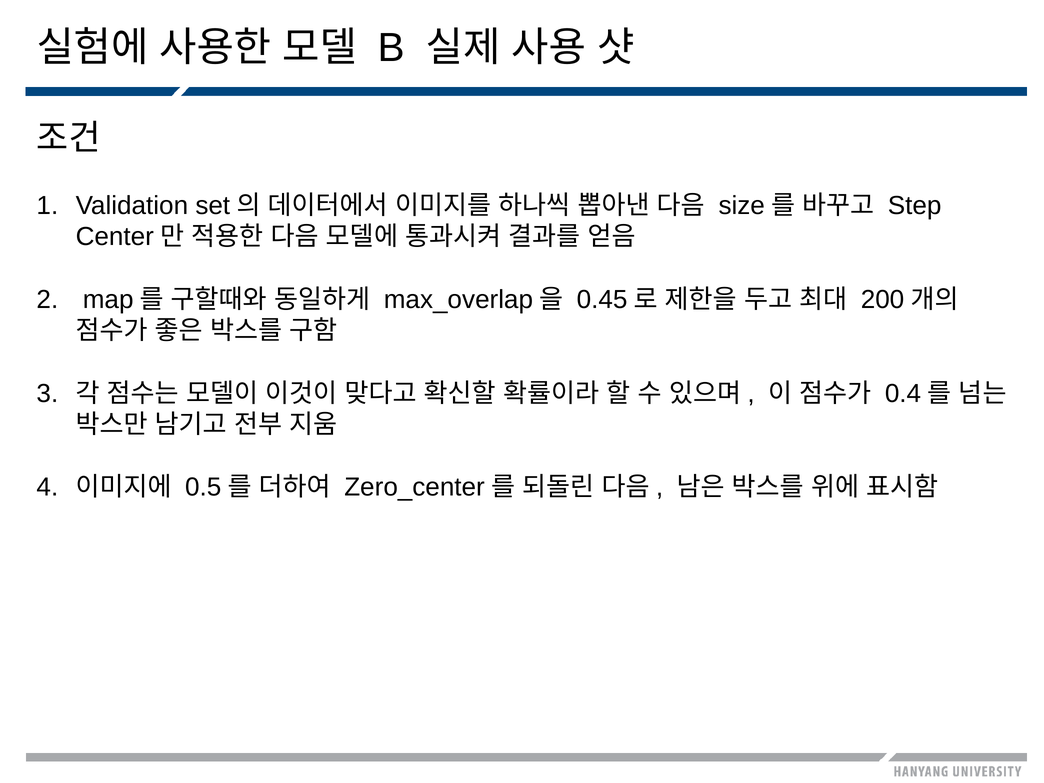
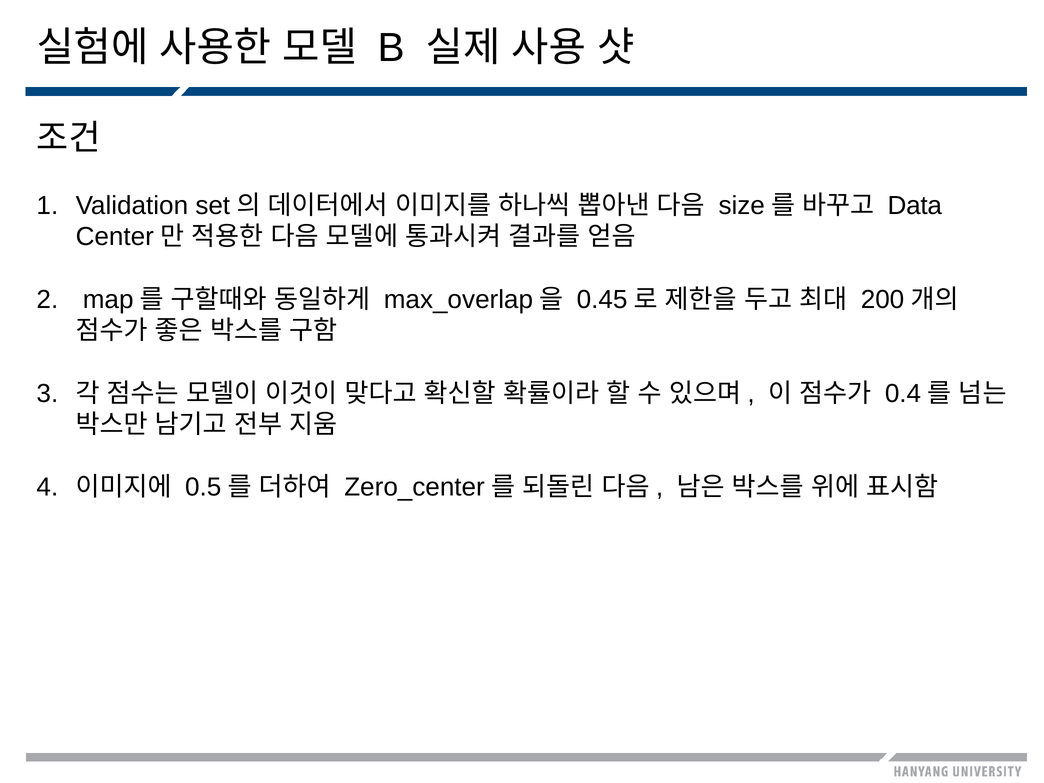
Step: Step -> Data (915, 205)
